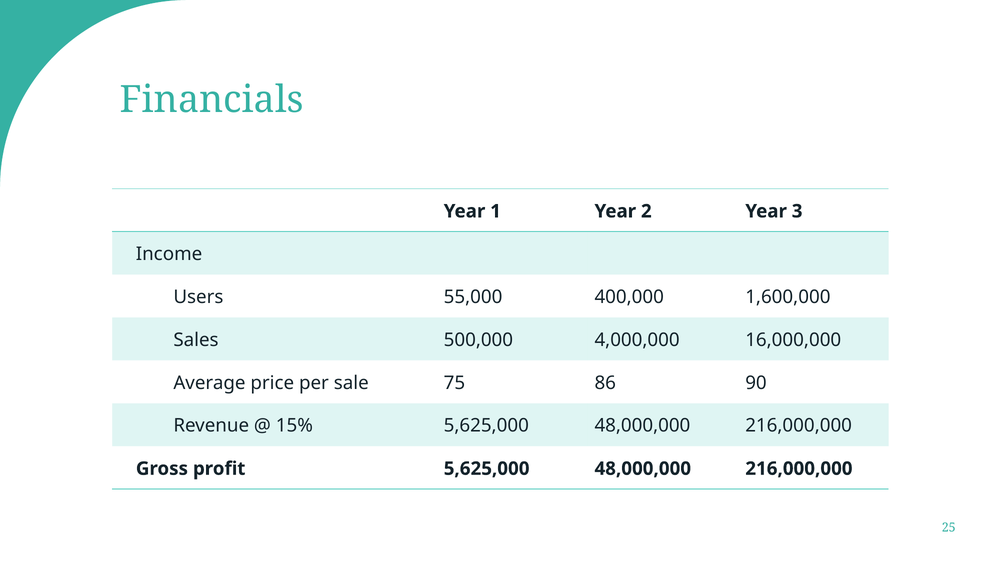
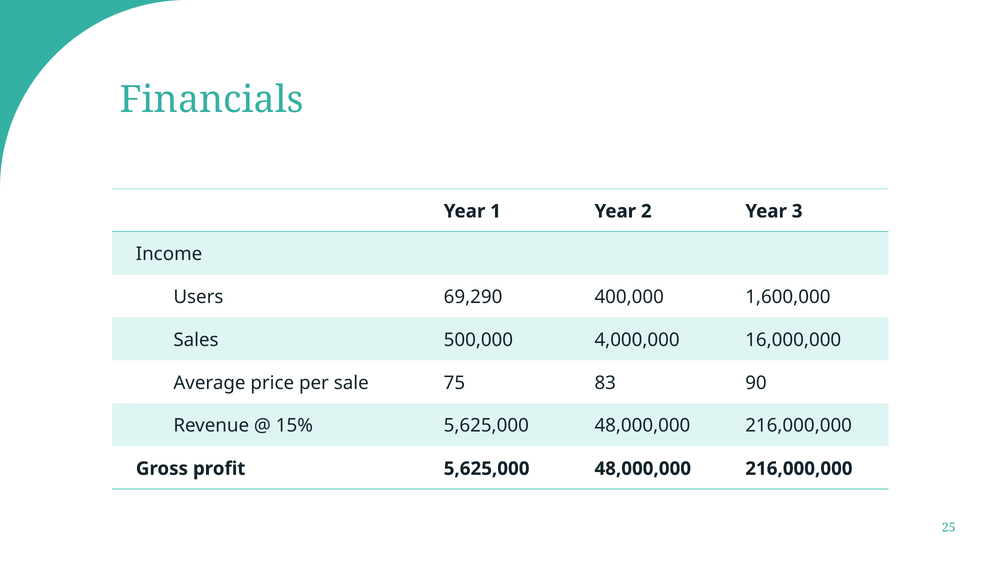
55,000: 55,000 -> 69,290 (473, 297)
86: 86 -> 83 (605, 383)
